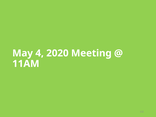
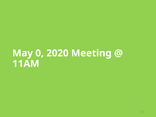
4: 4 -> 0 (40, 53)
